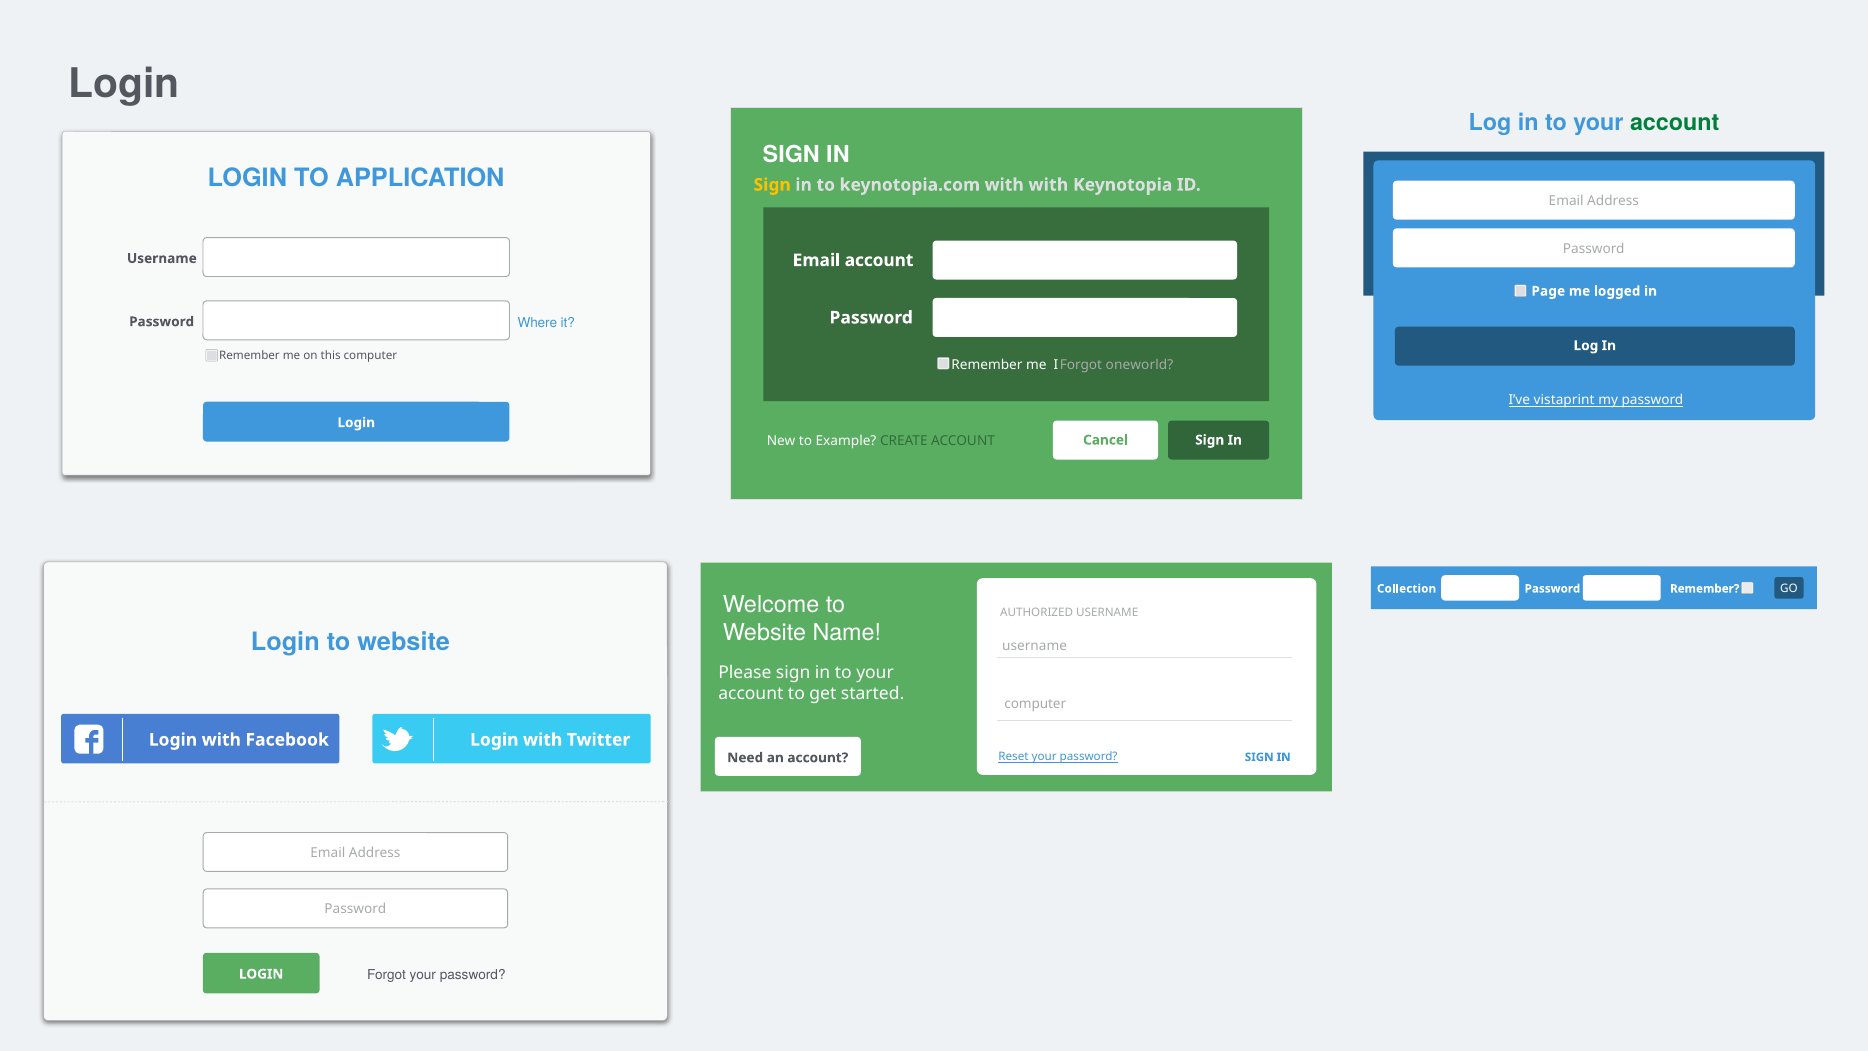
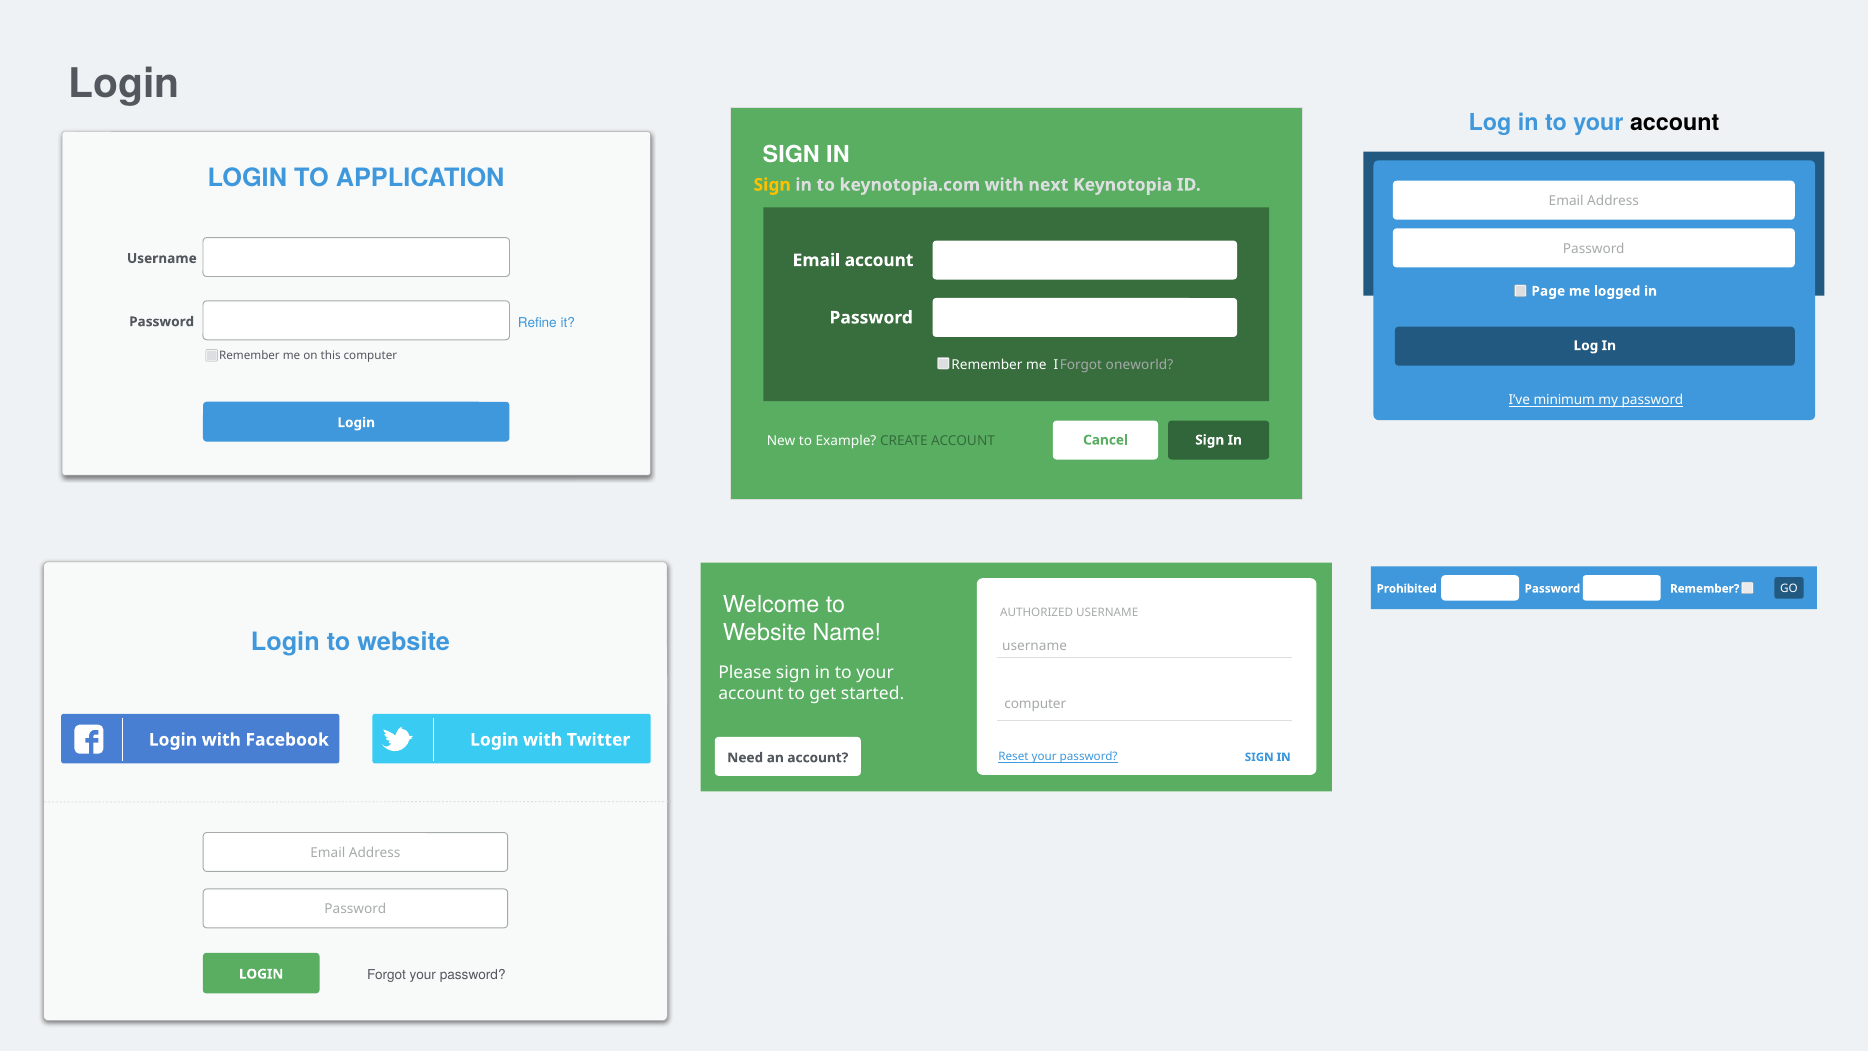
account colour: green -> black (1675, 122)
with with: with -> next (1048, 185)
Where: Where -> Refine (537, 323)
vistaprint: vistaprint -> minimum (1564, 400)
Collection: Collection -> Prohibited (1407, 589)
